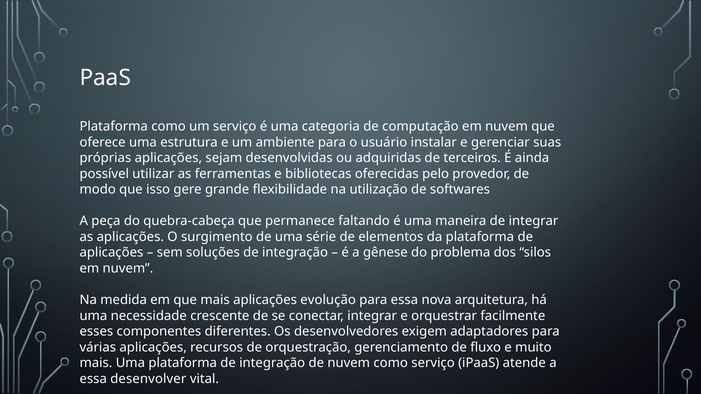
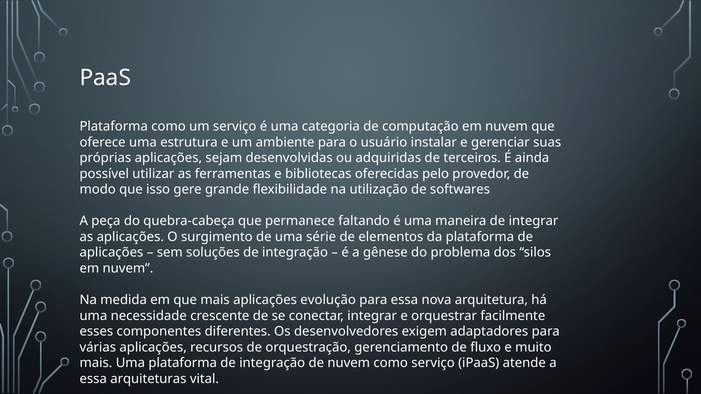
desenvolver: desenvolver -> arquiteturas (148, 379)
